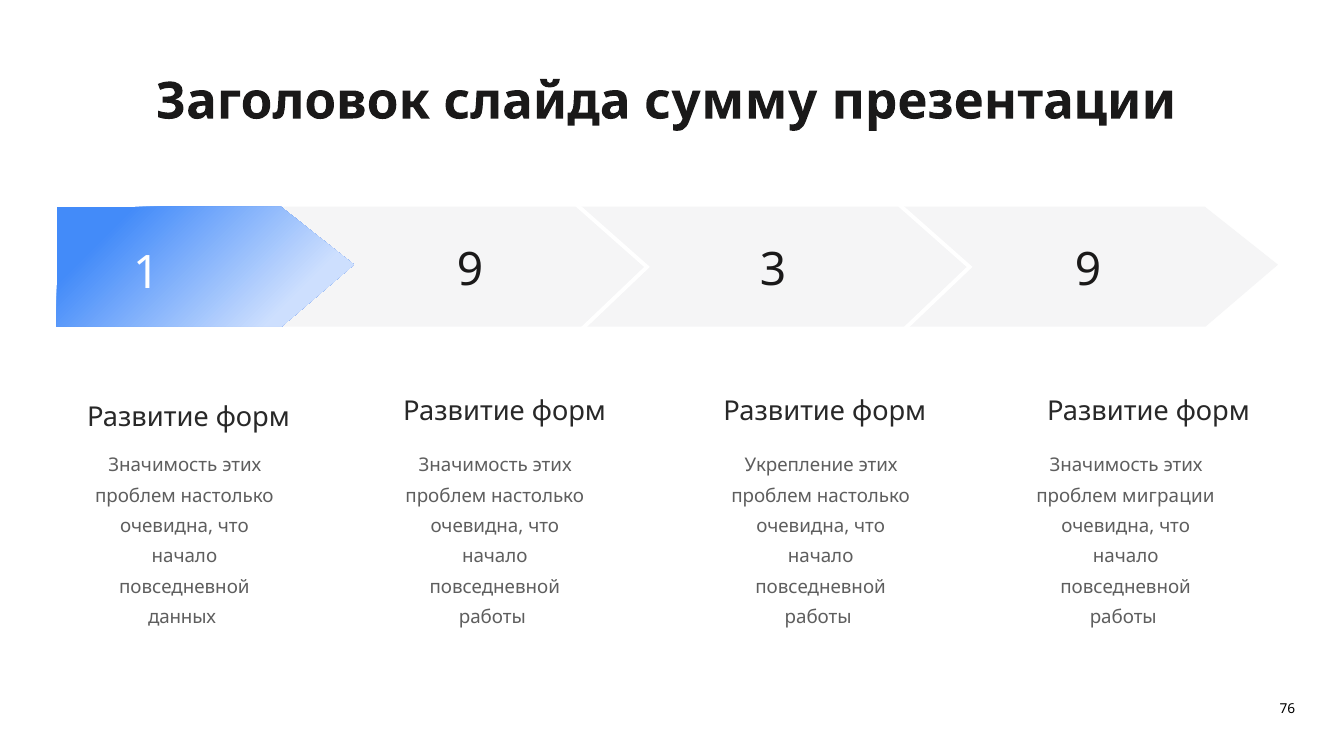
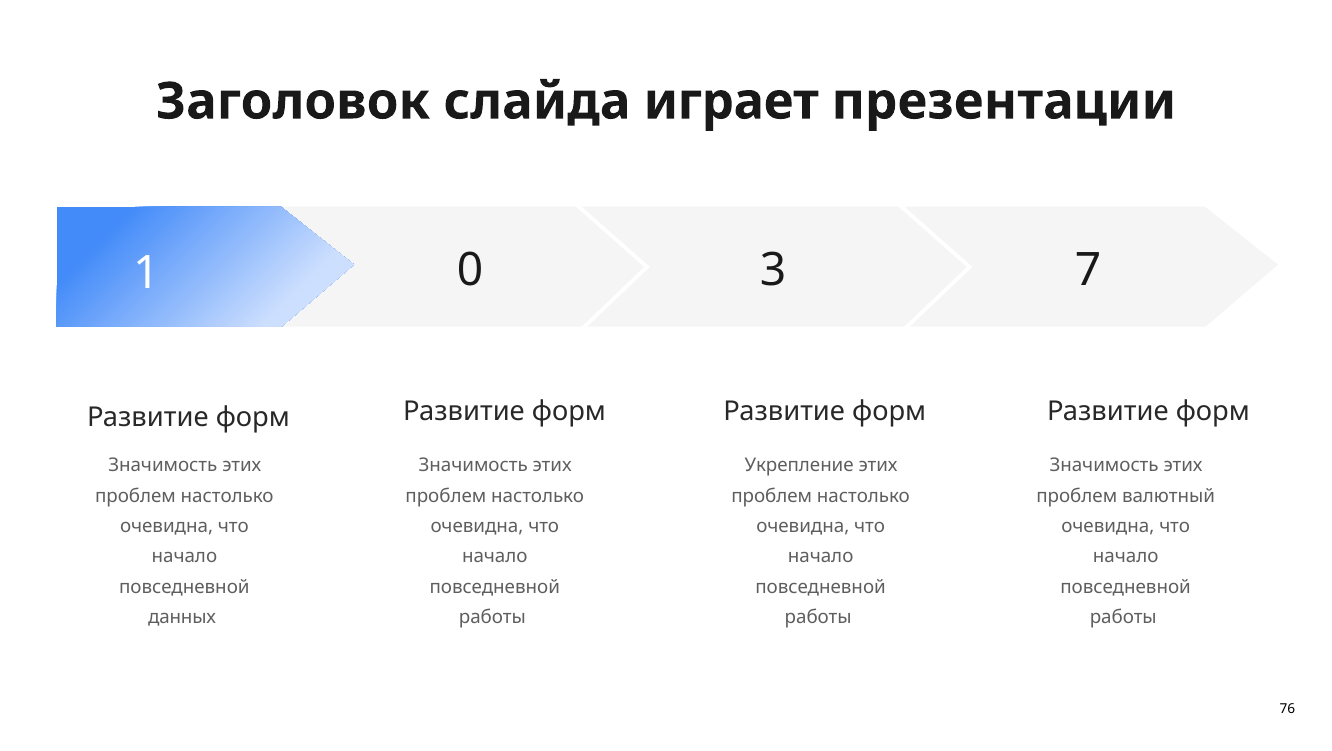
сумму: сумму -> играет (731, 102)
1 9: 9 -> 0 (470, 270)
3 9: 9 -> 7 (1088, 270)
миграции: миграции -> валютный (1168, 496)
